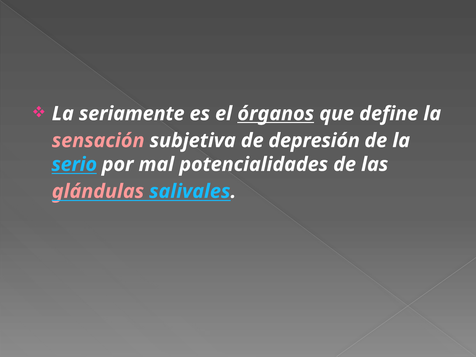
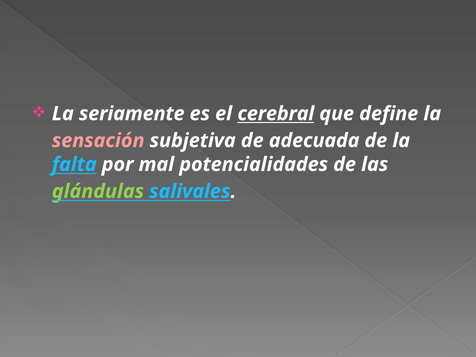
órganos: órganos -> cerebral (276, 114)
depresión: depresión -> adecuada (314, 141)
serio: serio -> falta (74, 164)
glándulas colour: pink -> light green (98, 191)
